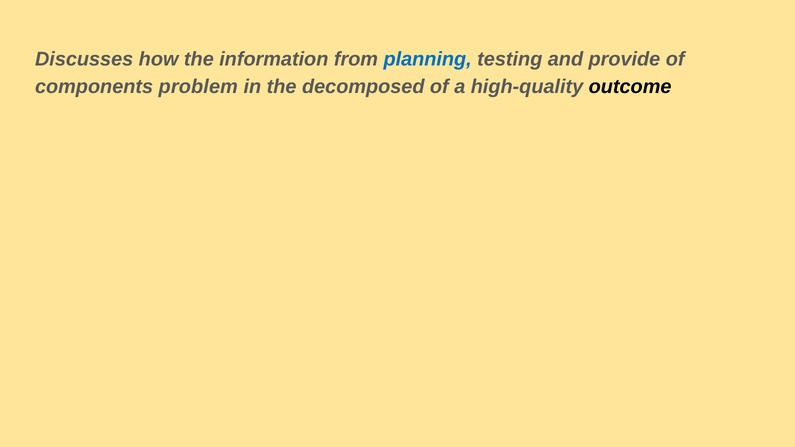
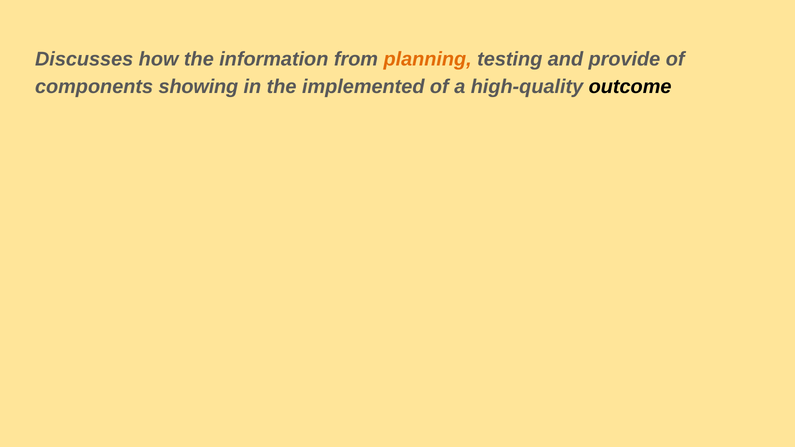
planning colour: blue -> orange (428, 59)
problem: problem -> showing (198, 87)
decomposed: decomposed -> implemented (363, 87)
